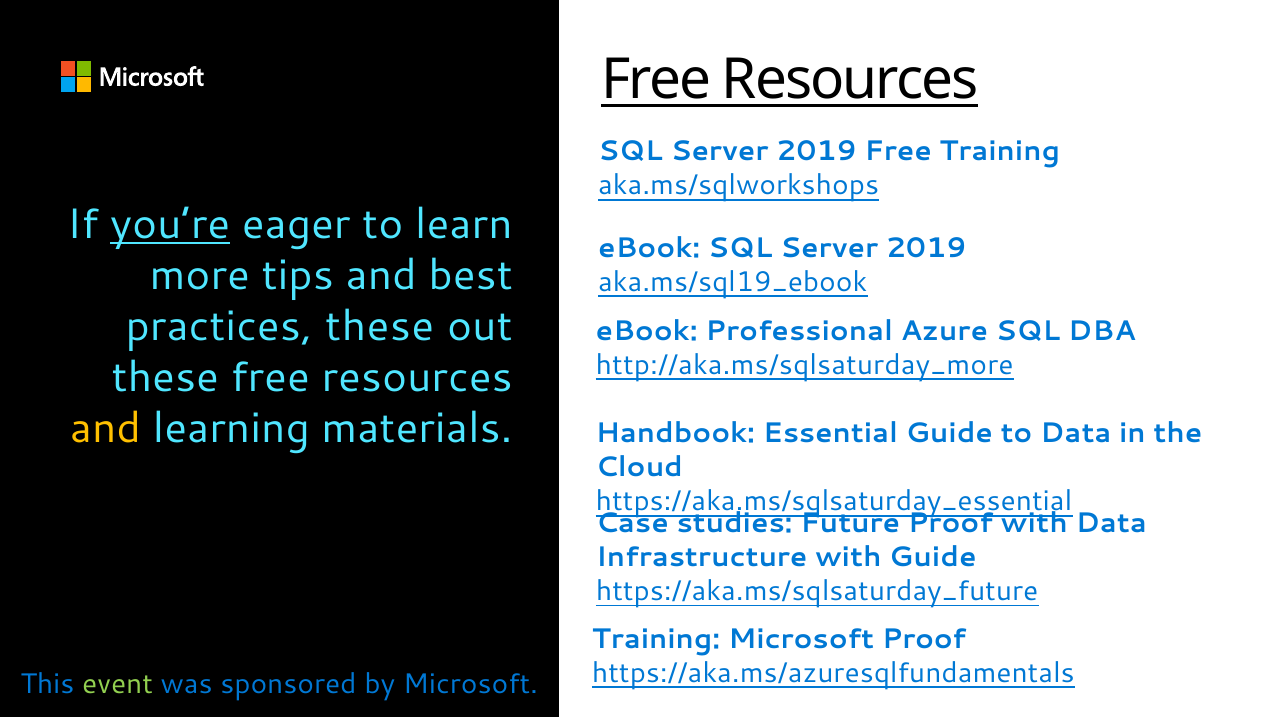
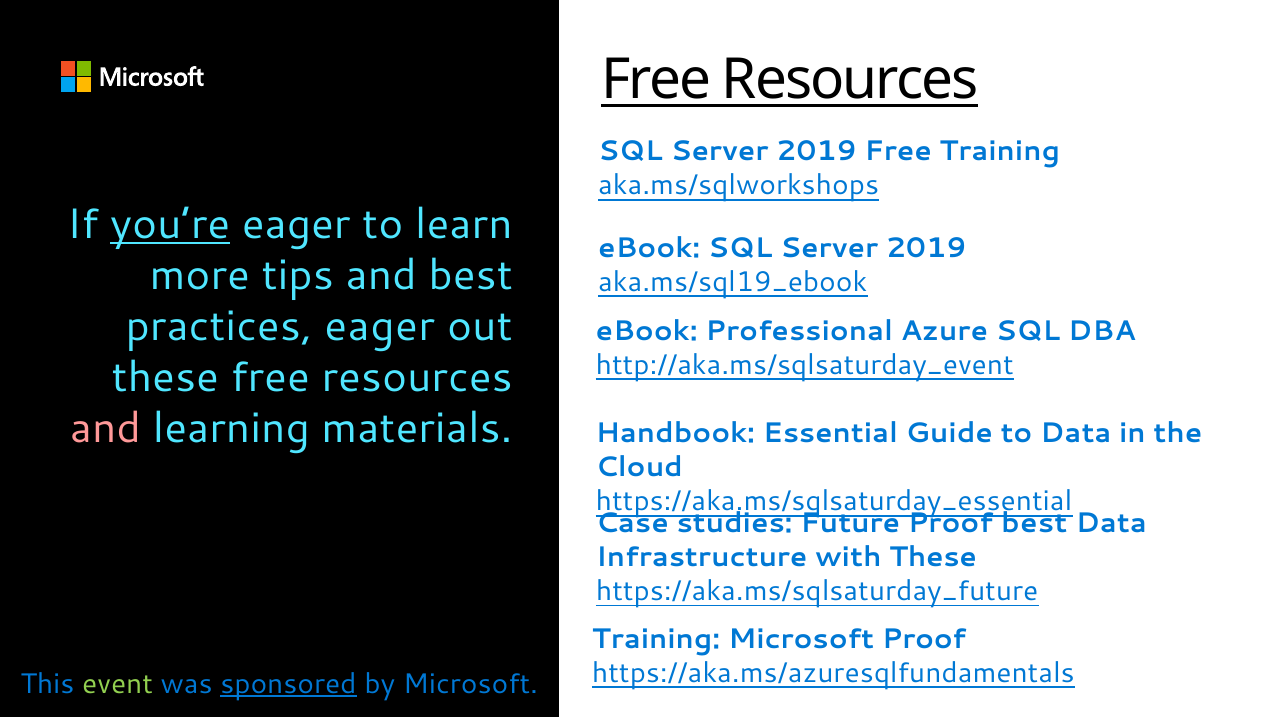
practices these: these -> eager (380, 327)
http://aka.ms/sqlsaturday_more: http://aka.ms/sqlsaturday_more -> http://aka.ms/sqlsaturday_event (805, 365)
and colour: yellow -> pink (106, 429)
Proof with: with -> best (1034, 523)
with Guide: Guide -> These (933, 557)
sponsored underline: none -> present (289, 683)
